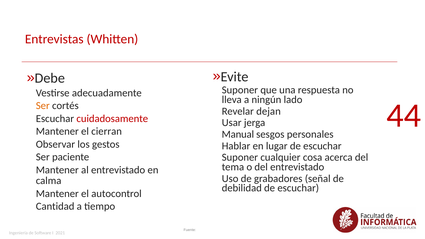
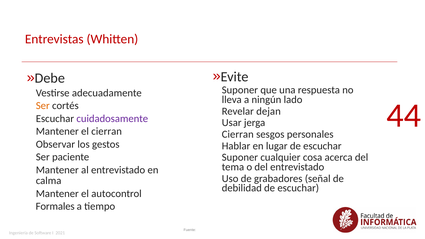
cuidadosamente colour: red -> purple (112, 119)
Manual: Manual -> Cierran (238, 134)
Cantidad: Cantidad -> Formales (55, 206)
